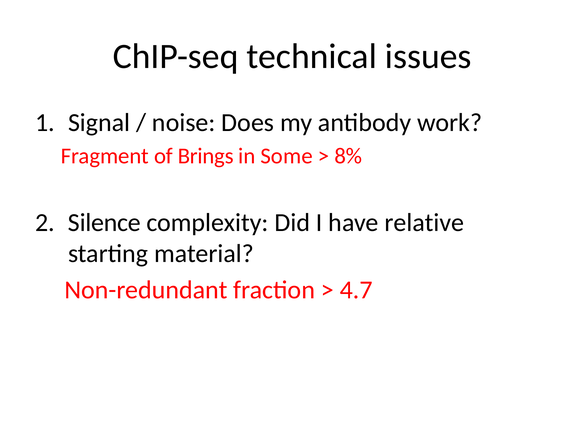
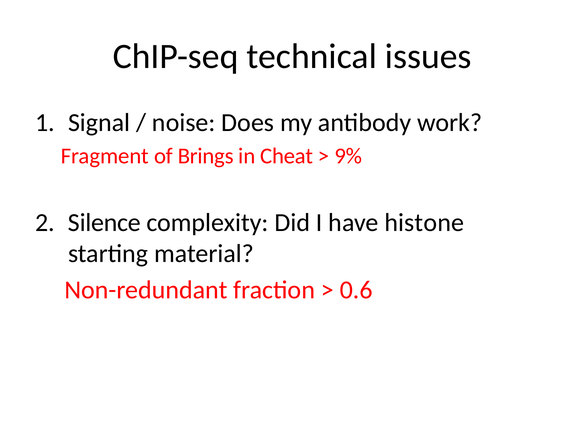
Some: Some -> Cheat (287, 156)
8%: 8% -> 9% (348, 156)
relative: relative -> histone (424, 223)
4.7: 4.7 -> 0.6 (356, 291)
